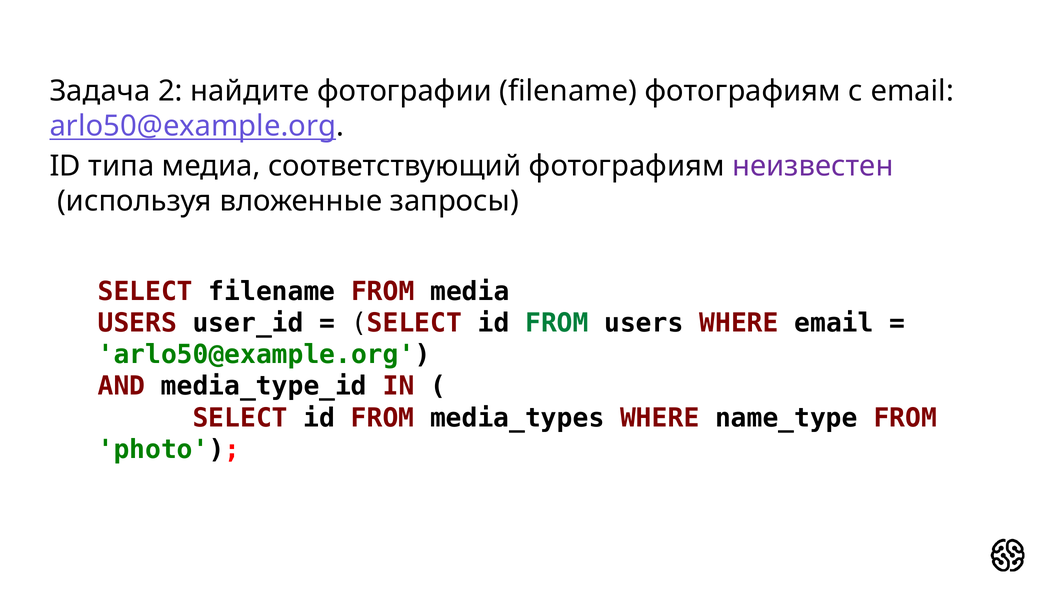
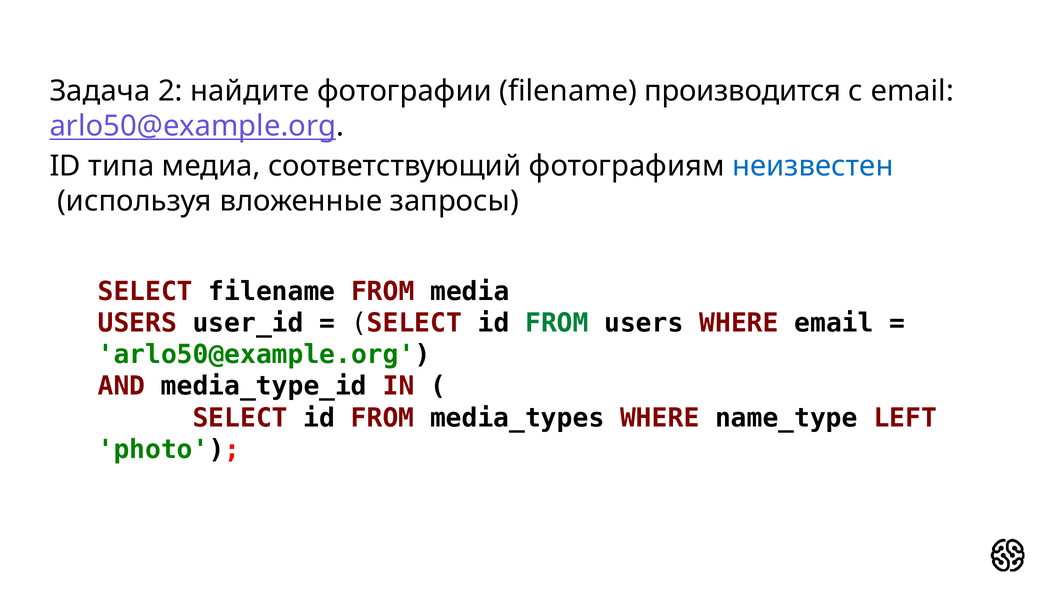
filename фотографиям: фотографиям -> производится (743, 91)
неизвестен colour: purple -> blue (813, 166)
name_type FROM: FROM -> LEFT (905, 418)
